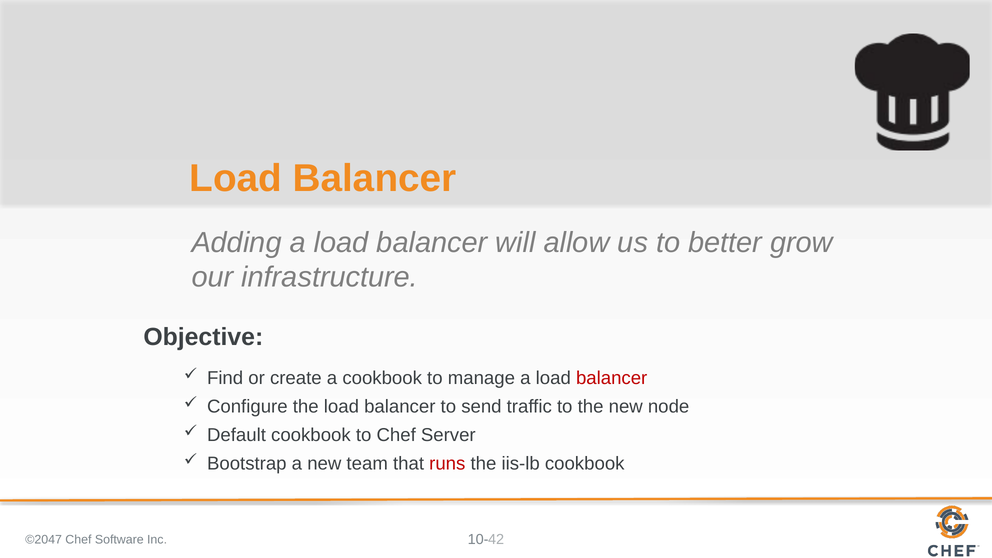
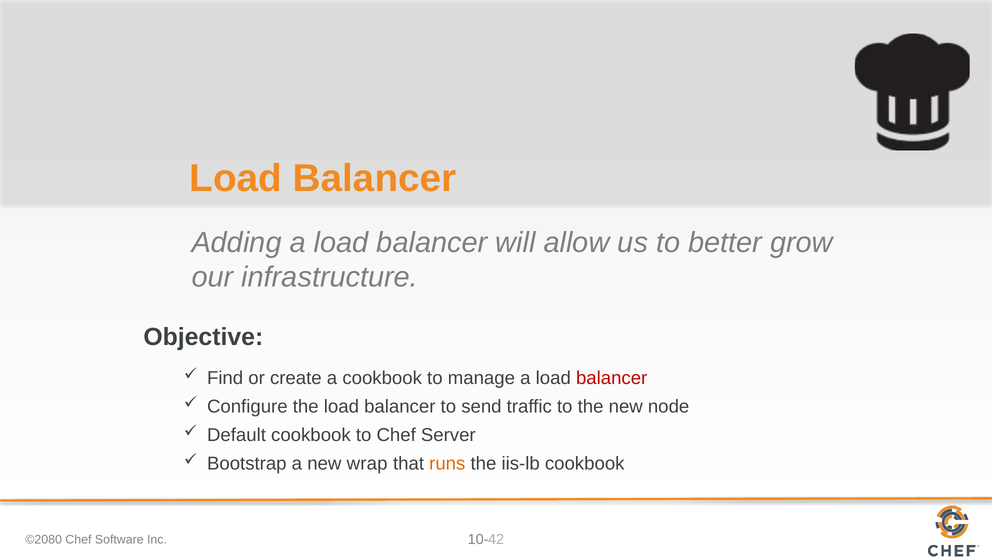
team: team -> wrap (367, 463)
runs colour: red -> orange (447, 463)
©2047: ©2047 -> ©2080 (44, 540)
